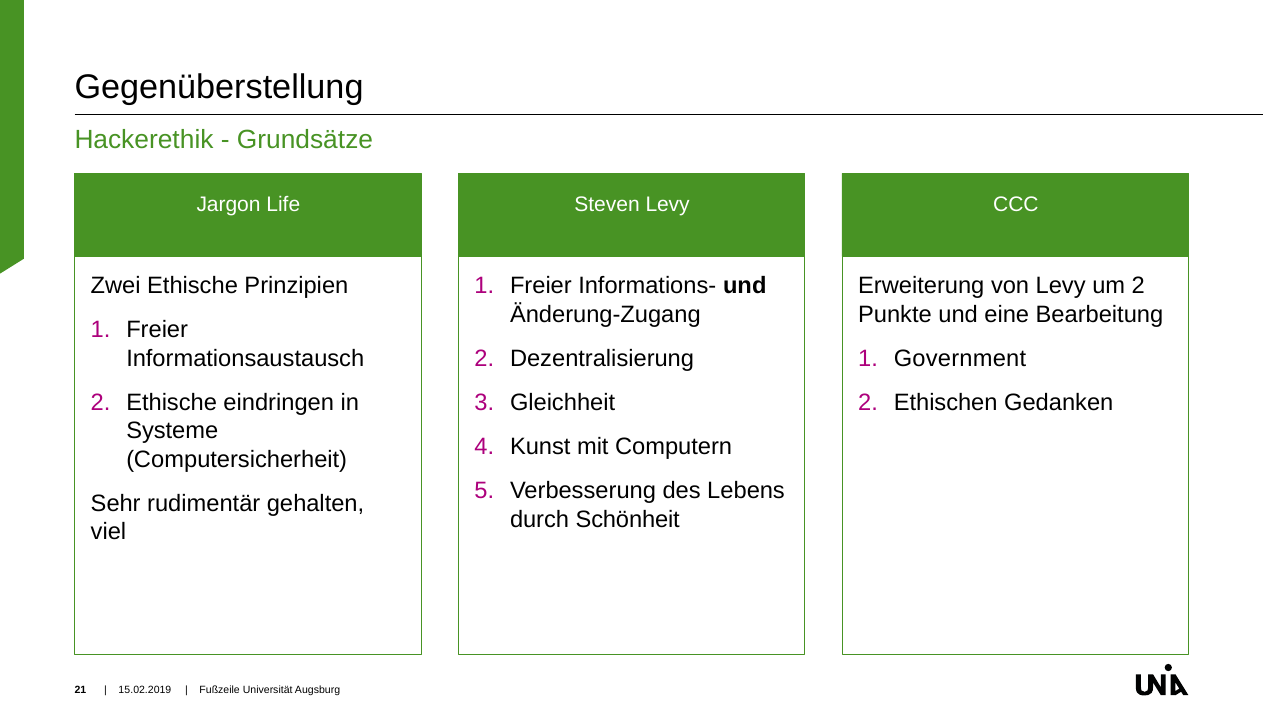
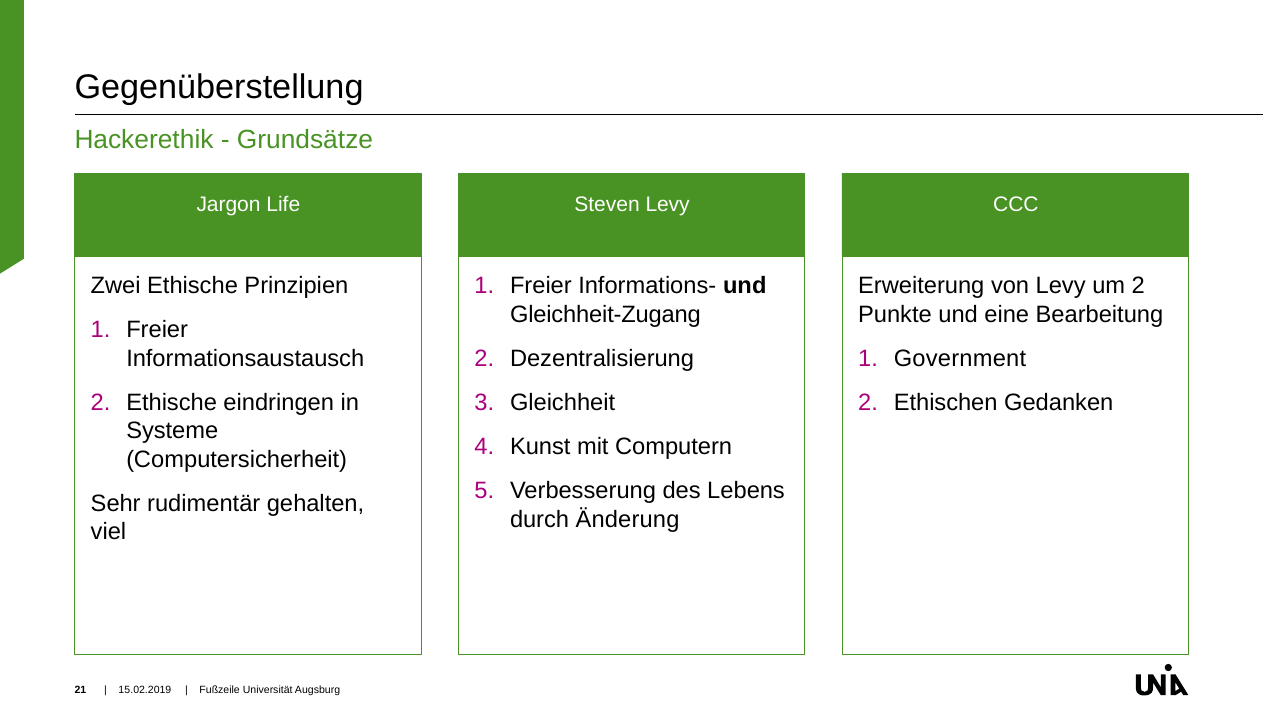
Änderung-Zugang: Änderung-Zugang -> Gleichheit-Zugang (605, 315)
Schönheit: Schönheit -> Änderung (628, 520)
